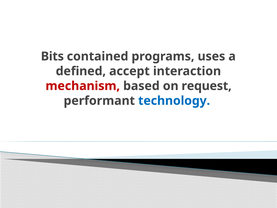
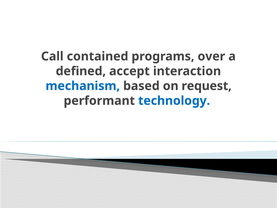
Bits: Bits -> Call (52, 56)
uses: uses -> over (211, 56)
mechanism colour: red -> blue (83, 86)
